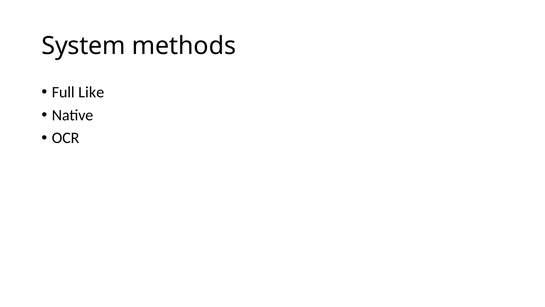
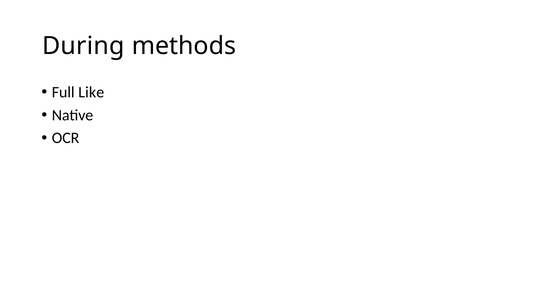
System: System -> During (83, 46)
